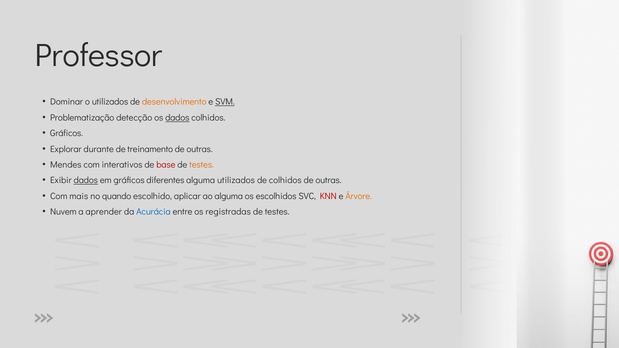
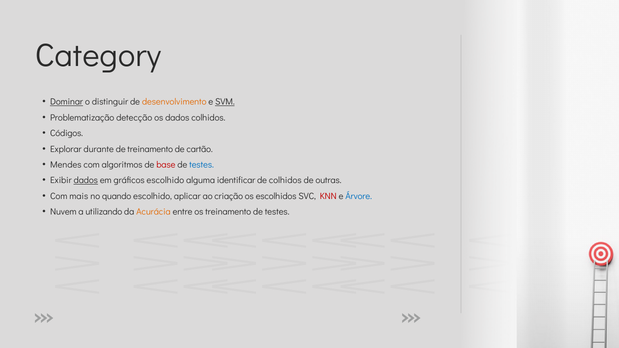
Professor: Professor -> Category (98, 55)
Dominar underline: none -> present (67, 102)
o utilizados: utilizados -> distinguir (110, 102)
dados underline: present -> none (177, 118)
Gráficos: Gráficos -> Códigos (67, 133)
outras: outras -> cartão (200, 149)
interativos: interativos -> algoritmos (122, 165)
testes colour: orange -> blue (202, 165)
gráficos diferentes: diferentes -> escolhido (165, 181)
alguma utilizados: utilizados -> identificar (236, 181)
ao alguma: alguma -> criação (229, 196)
Árvore colour: orange -> blue (359, 196)
aprender: aprender -> utilizando (104, 212)
Acurácia colour: blue -> orange (153, 212)
os registradas: registradas -> treinamento (228, 212)
